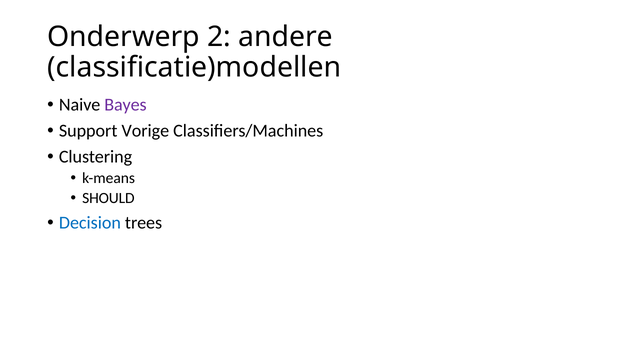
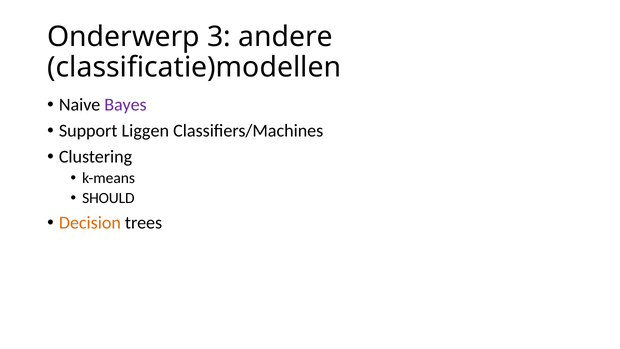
2: 2 -> 3 (219, 37)
Vorige: Vorige -> Liggen (145, 131)
Decision colour: blue -> orange (90, 223)
